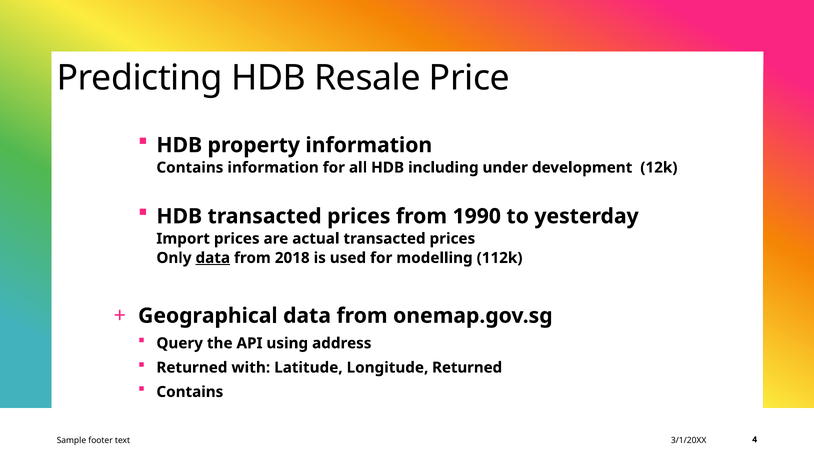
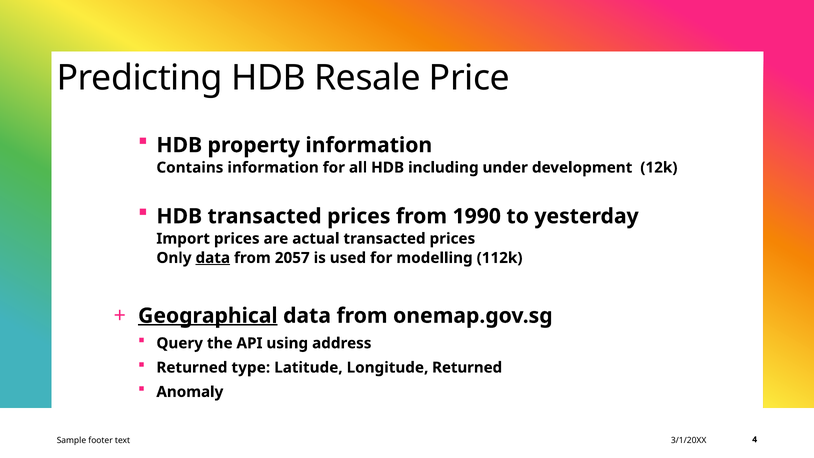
2018: 2018 -> 2057 (292, 258)
Geographical underline: none -> present (208, 316)
with: with -> type (251, 367)
Contains: Contains -> Anomaly (190, 392)
